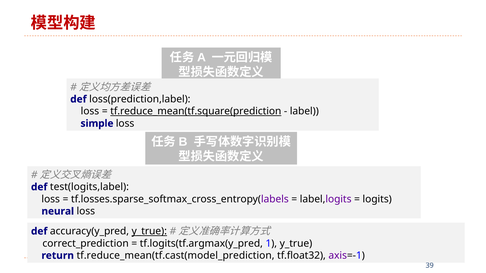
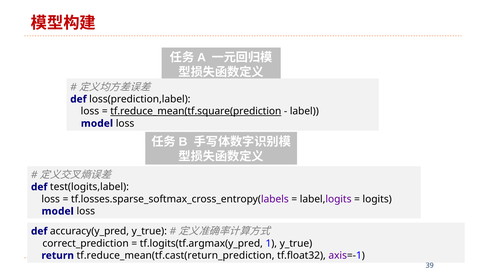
simple: simple -> model (97, 124)
neural: neural -> model (58, 212)
y_true underline: present -> none (149, 232)
tf.reduce_mean(tf.cast(model_prediction: tf.reduce_mean(tf.cast(model_prediction -> tf.reduce_mean(tf.cast(return_prediction (176, 256)
